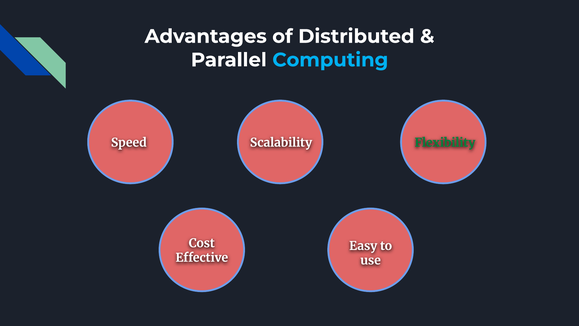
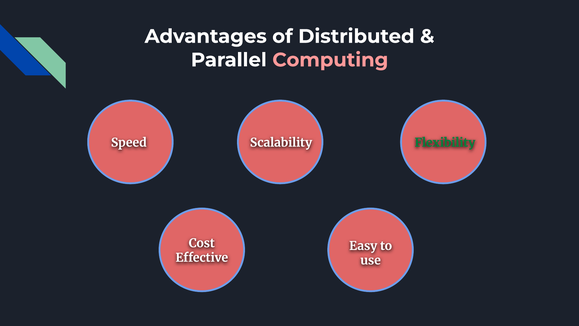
Computing colour: light blue -> pink (330, 60)
